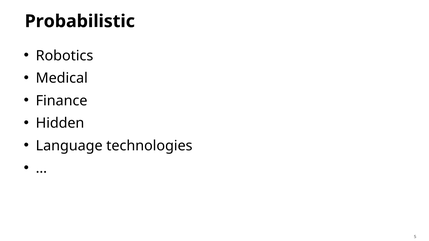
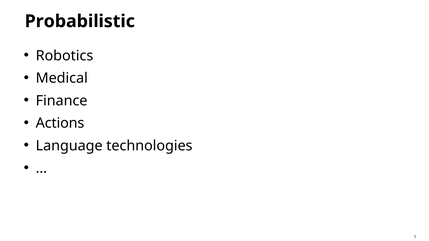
Hidden: Hidden -> Actions (60, 123)
